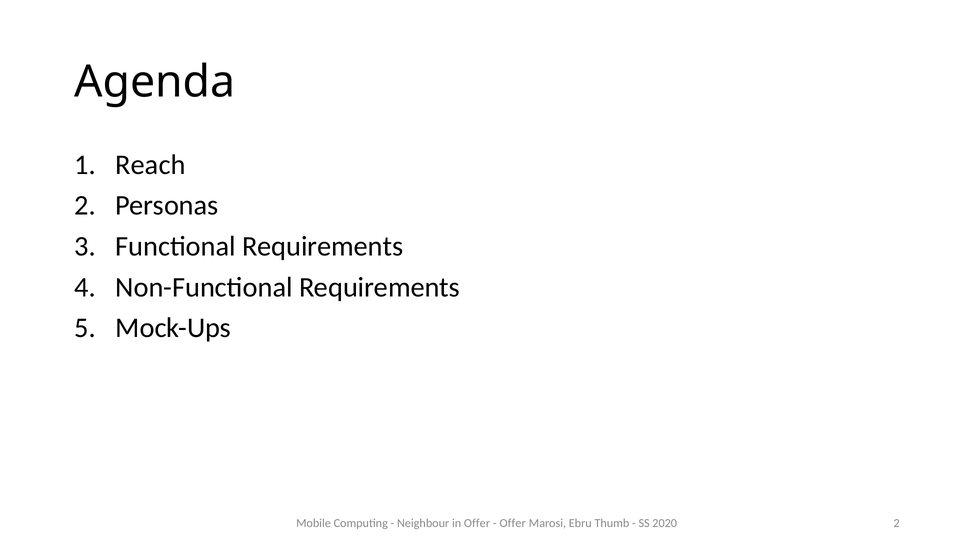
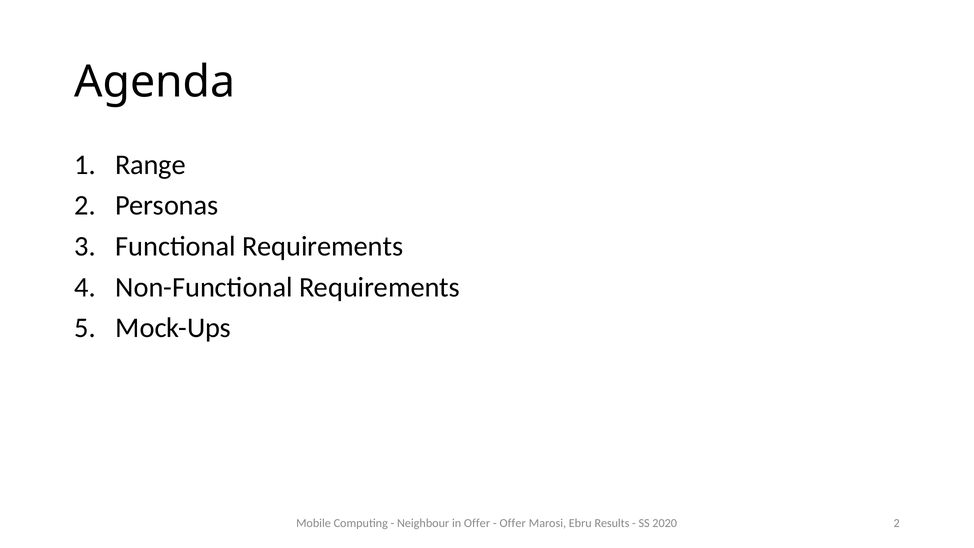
Reach: Reach -> Range (151, 165)
Thumb: Thumb -> Results (612, 523)
